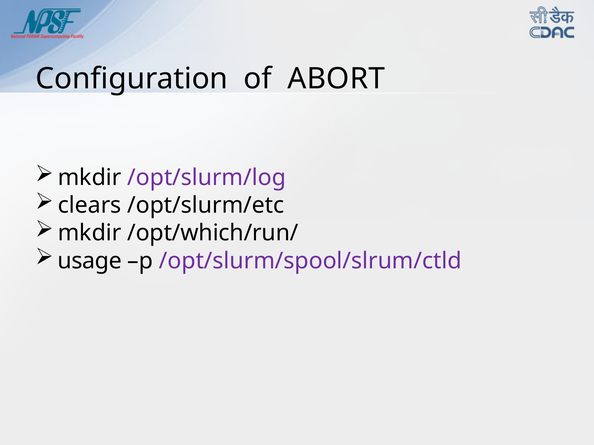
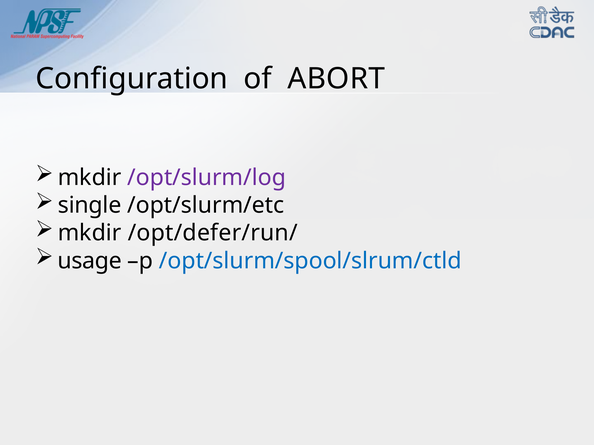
clears: clears -> single (90, 206)
/opt/which/run/: /opt/which/run/ -> /opt/defer/run/ (213, 233)
/opt/slurm/spool/slrum/ctld colour: purple -> blue (310, 261)
